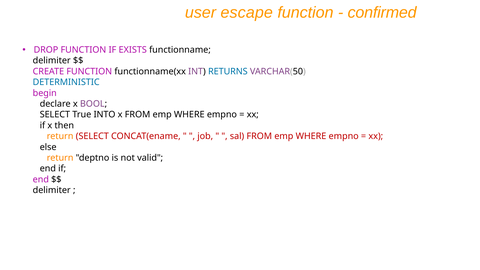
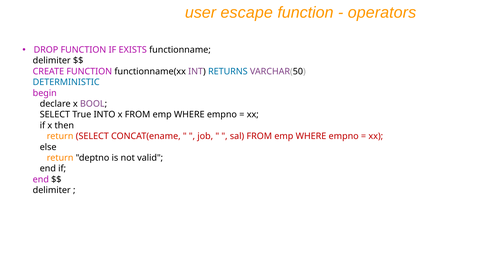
confirmed: confirmed -> operators (382, 12)
